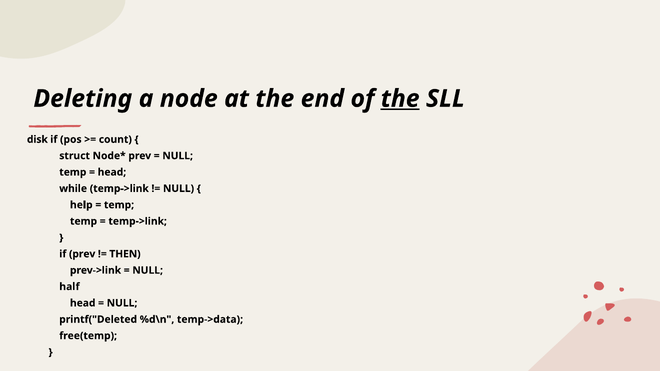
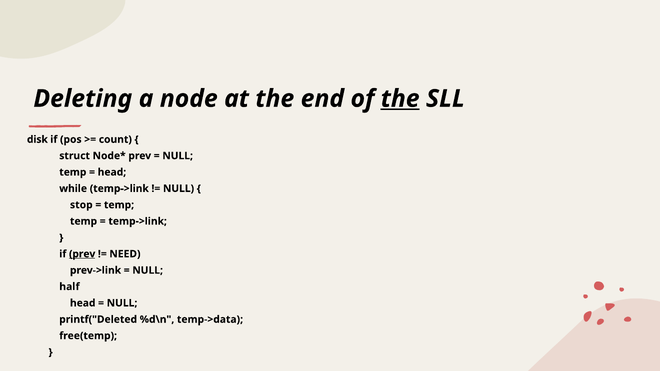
help: help -> stop (81, 205)
prev underline: none -> present (82, 254)
THEN: THEN -> NEED (125, 254)
